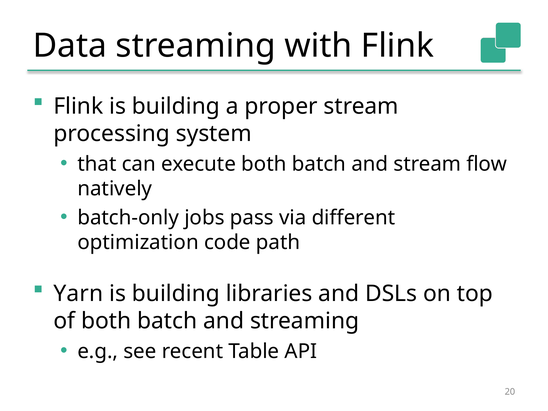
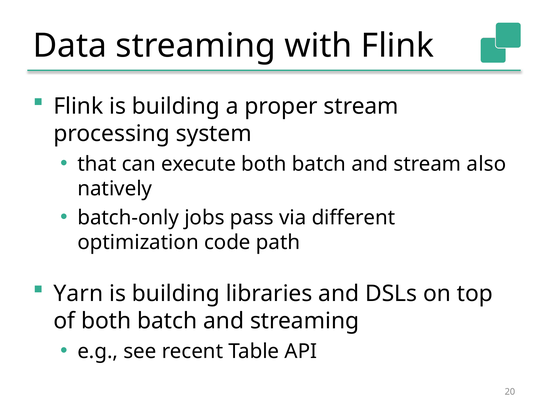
flow: flow -> also (487, 164)
